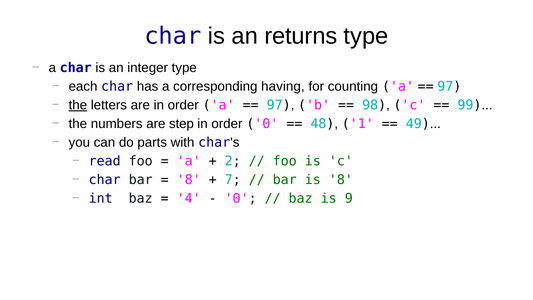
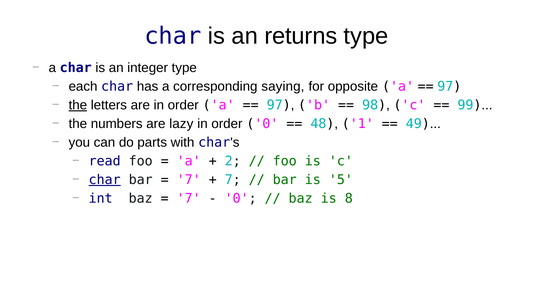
having: having -> saying (283, 86)
counting: counting -> opposite (353, 86)
step: step -> lazy (181, 124)
char underline: none -> present (105, 180)
8: 8 -> 7 (189, 180)
is 8: 8 -> 5 (341, 180)
4: 4 -> 7 (189, 198)
9: 9 -> 8 (349, 198)
